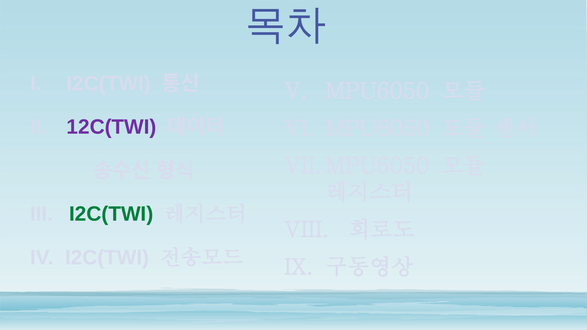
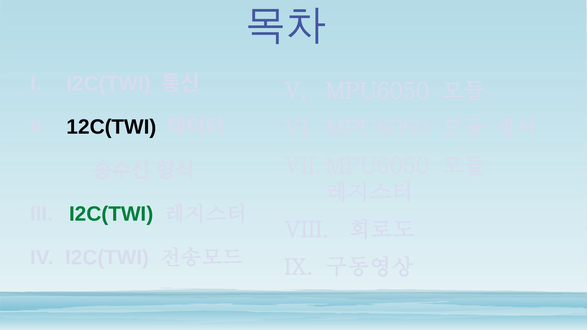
12C(TWI colour: purple -> black (112, 127)
